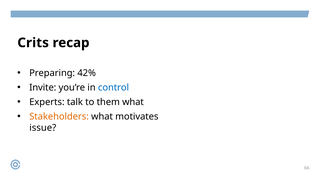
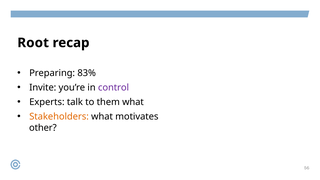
Crits: Crits -> Root (33, 43)
42%: 42% -> 83% (87, 73)
control colour: blue -> purple (114, 87)
issue: issue -> other (43, 128)
